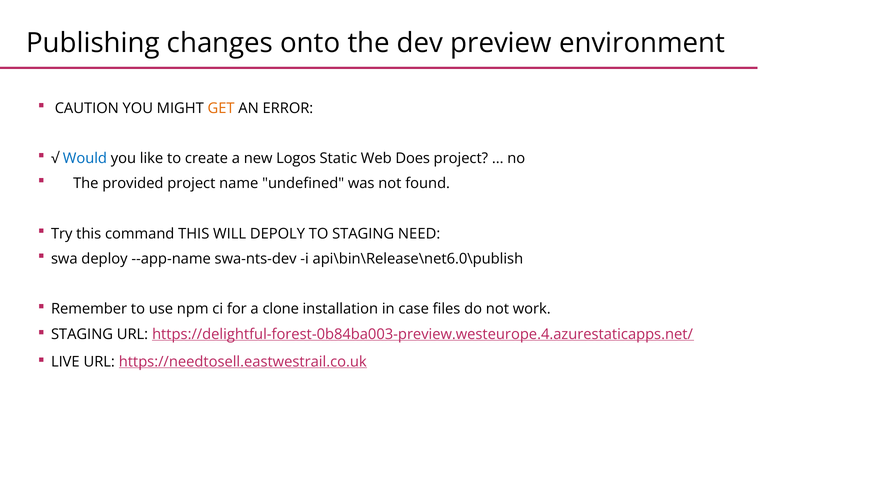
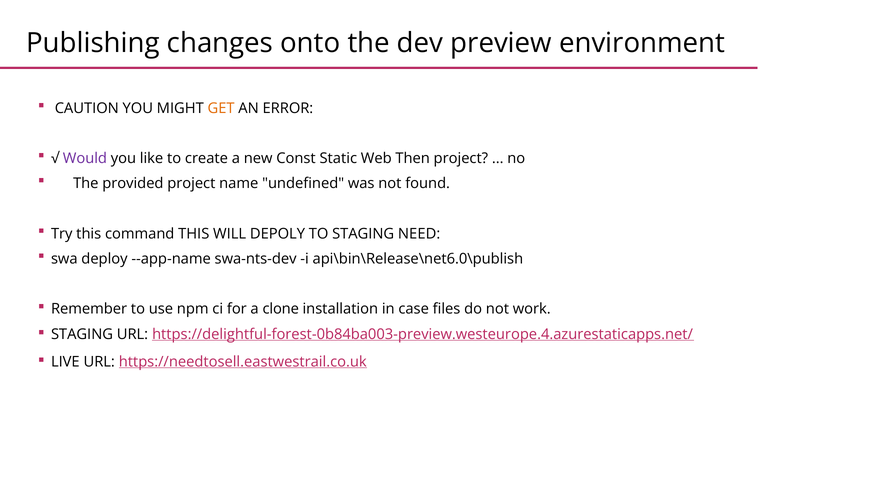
Would colour: blue -> purple (85, 158)
Logos: Logos -> Const (296, 158)
Does: Does -> Then (413, 158)
